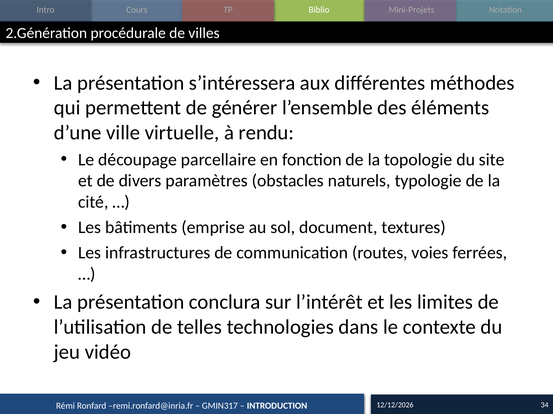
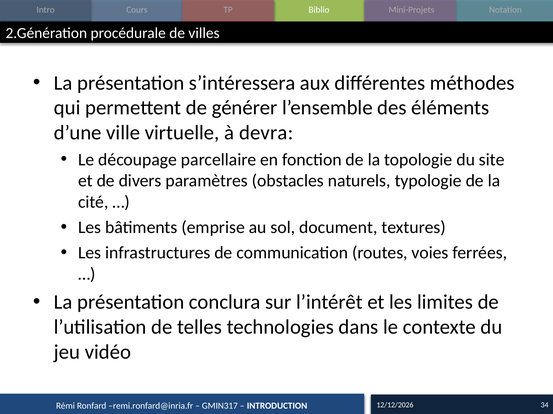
rendu: rendu -> devra (266, 133)
